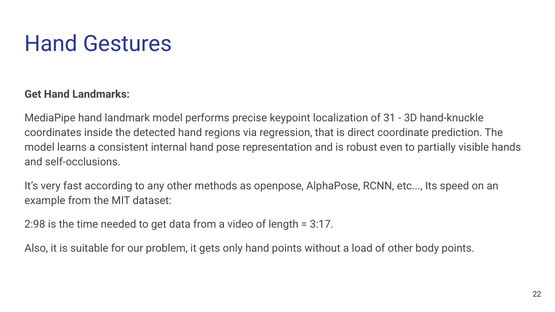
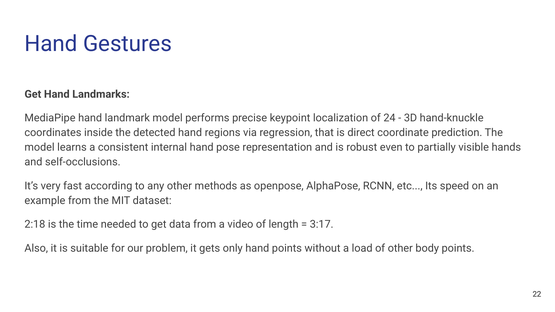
31: 31 -> 24 (389, 118)
2:98: 2:98 -> 2:18 (35, 225)
